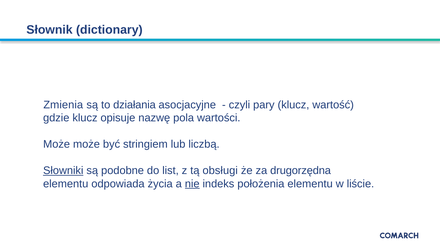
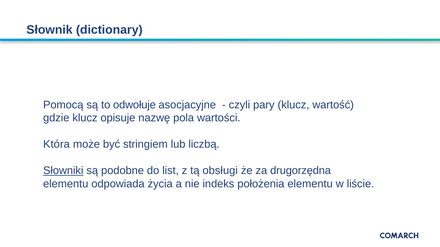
Zmienia: Zmienia -> Pomocą (63, 105)
działania: działania -> odwołuje (134, 105)
Może: Może -> Która (57, 145)
nie underline: present -> none (192, 184)
